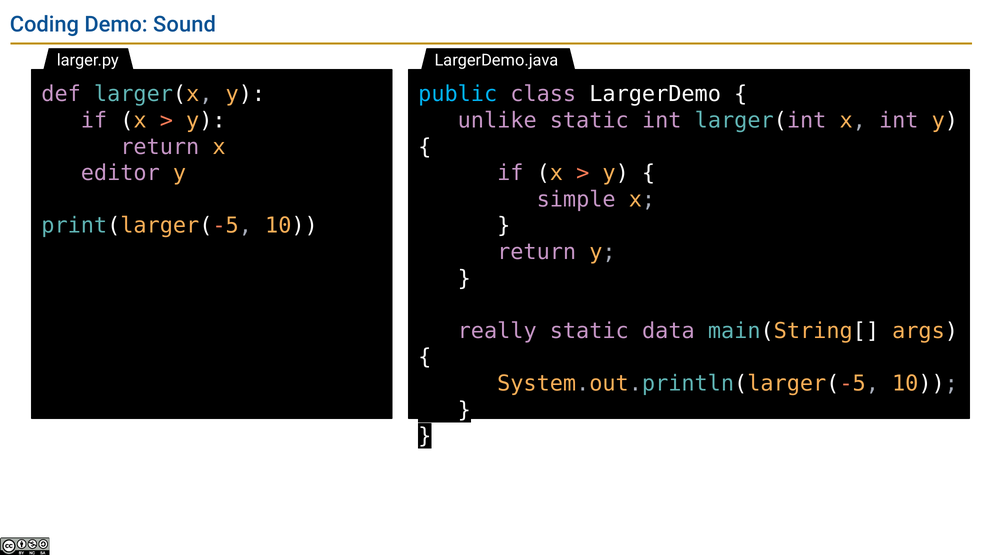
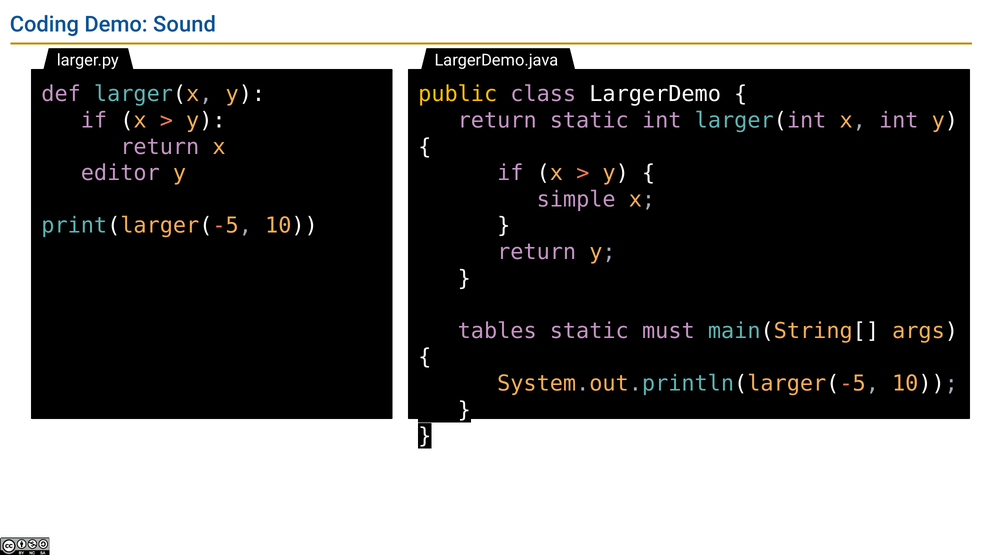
public colour: light blue -> yellow (458, 94)
unlike: unlike -> return (497, 121)
really: really -> tables (497, 331)
data: data -> must (668, 331)
